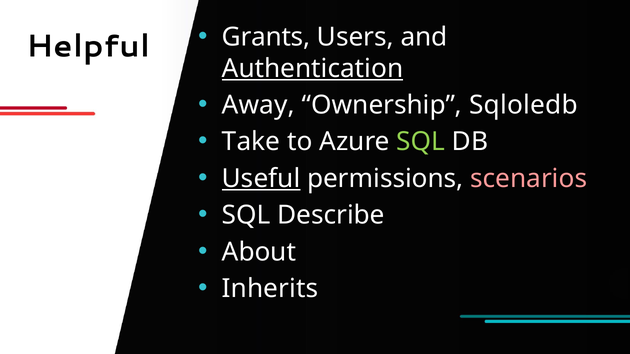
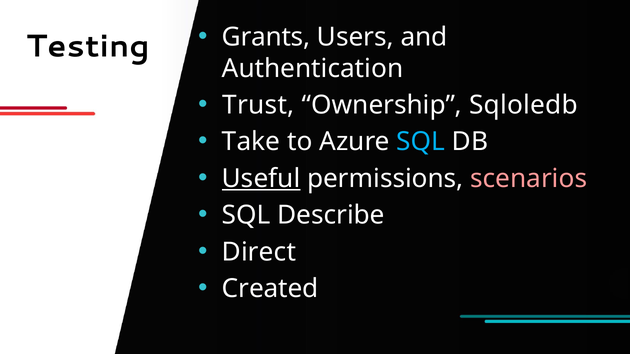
Helpful: Helpful -> Testing (88, 46)
Authentication underline: present -> none (313, 68)
Away: Away -> Trust (258, 105)
SQL colour: light green -> light blue (421, 142)
About: About -> Direct (259, 252)
Inherits: Inherits -> Created (270, 289)
